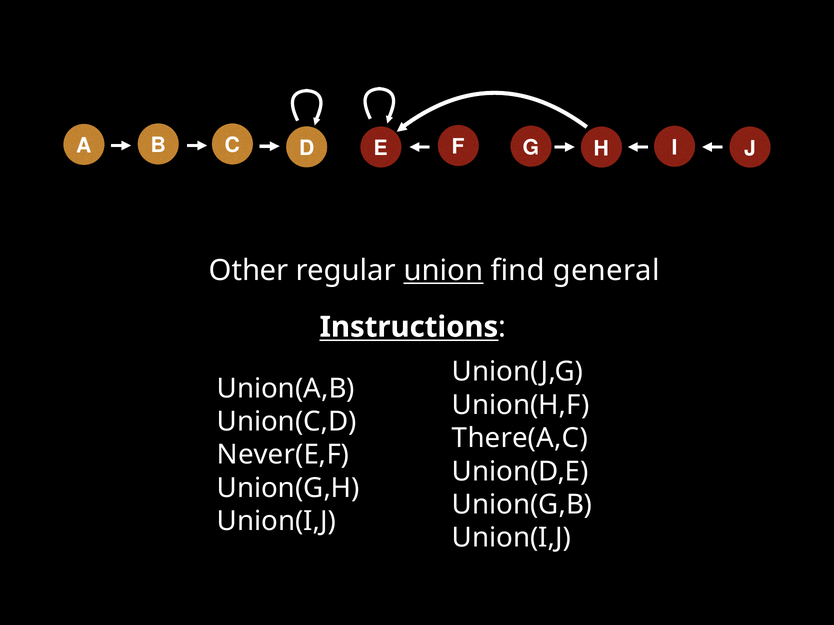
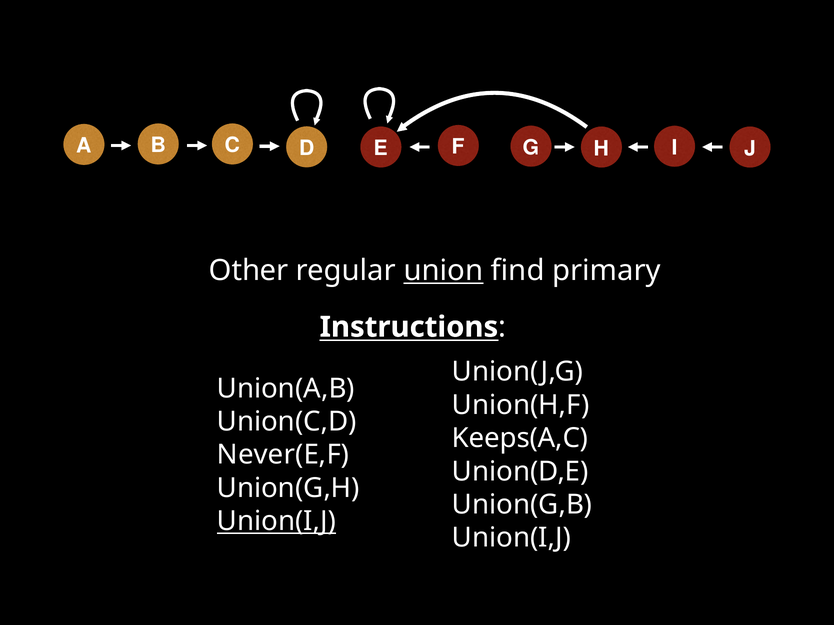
general: general -> primary (606, 271)
There(A,C: There(A,C -> Keeps(A,C (520, 439)
Union(I,J underline: none -> present (276, 522)
